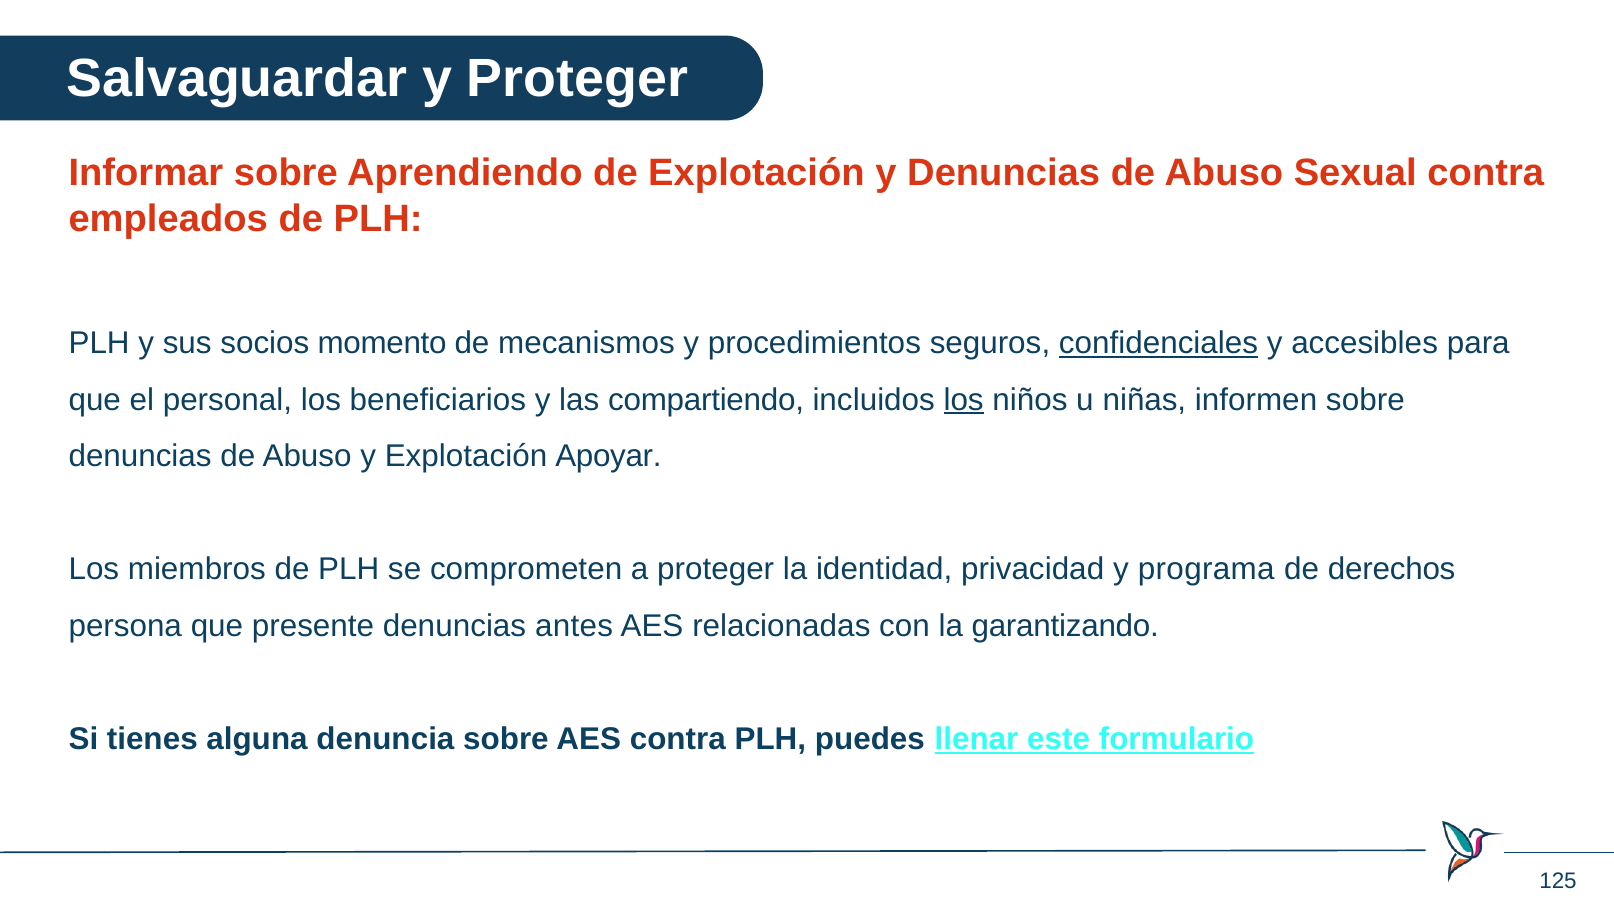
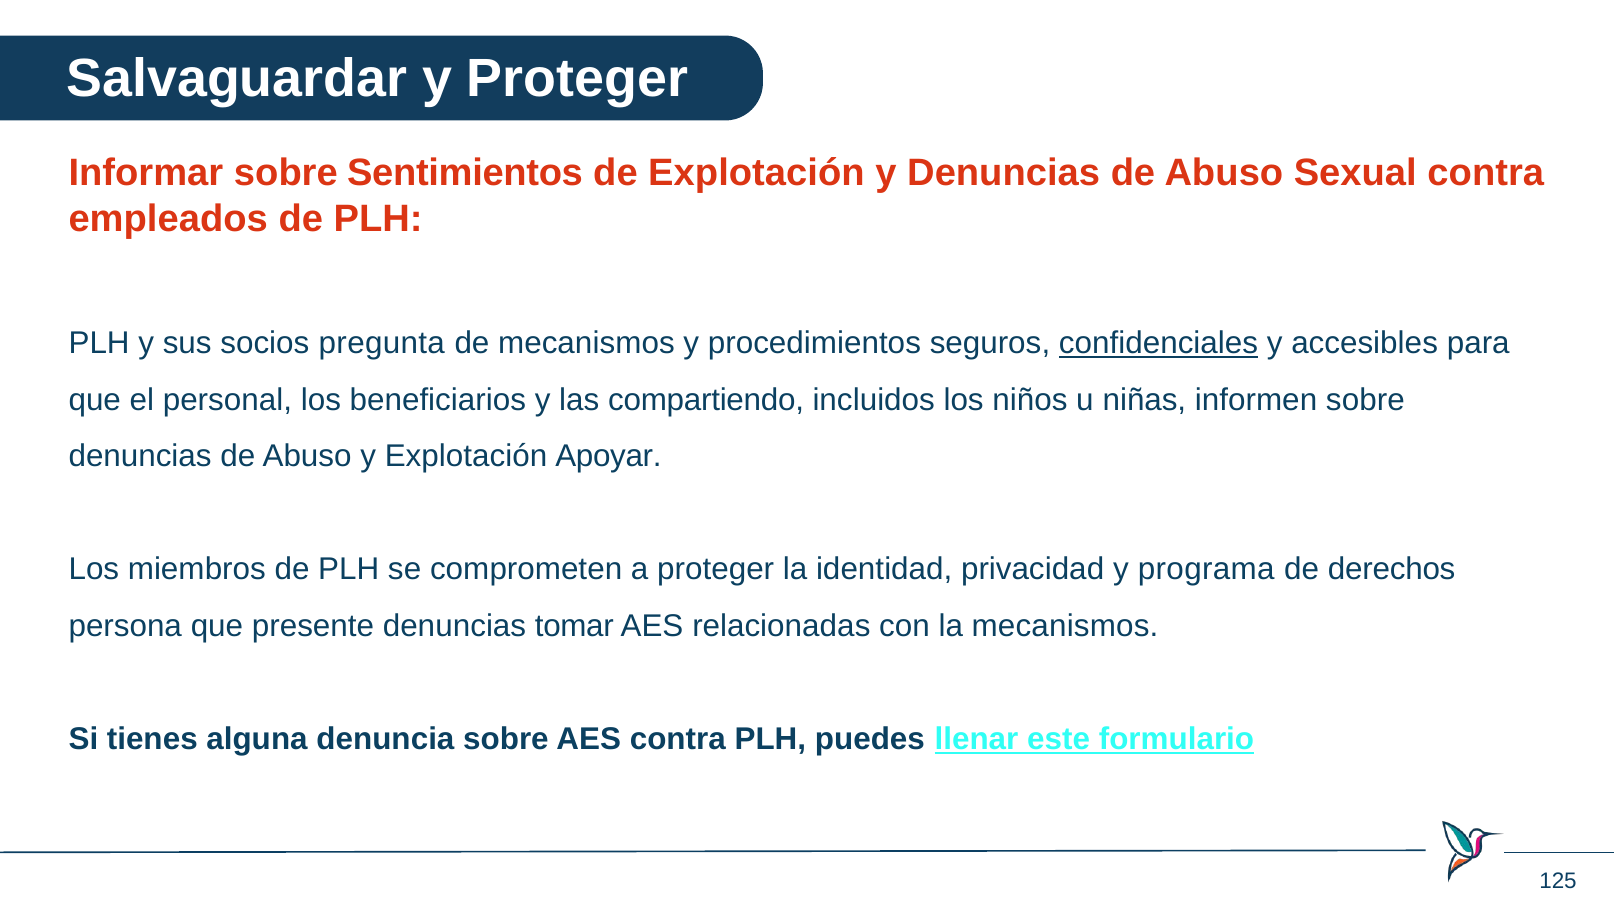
Aprendiendo: Aprendiendo -> Sentimientos (465, 173)
momento: momento -> pregunta (382, 343)
los underline: present -> none (964, 400)
antes: antes -> tomar (574, 626)
la garantizando: garantizando -> mecanismos (1065, 626)
